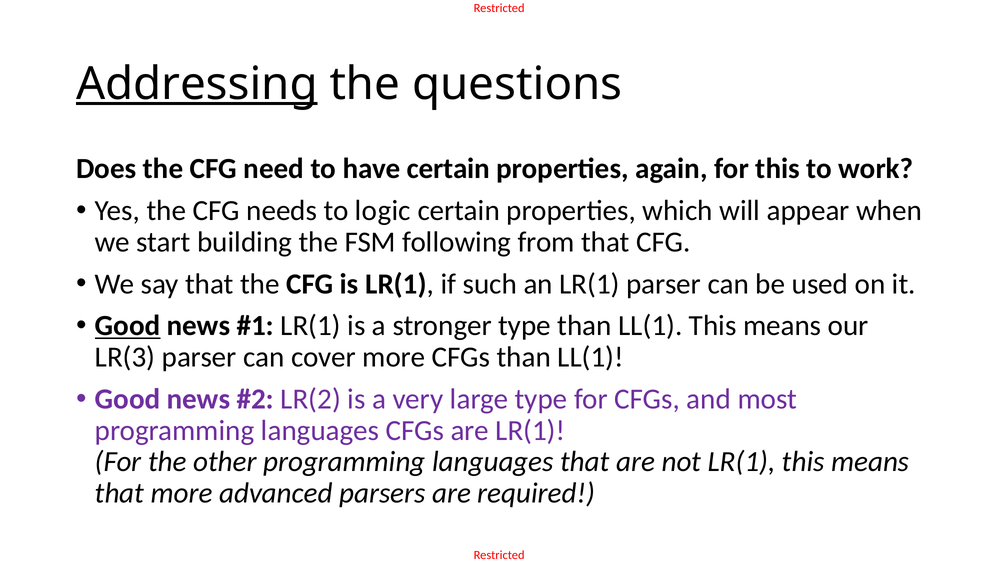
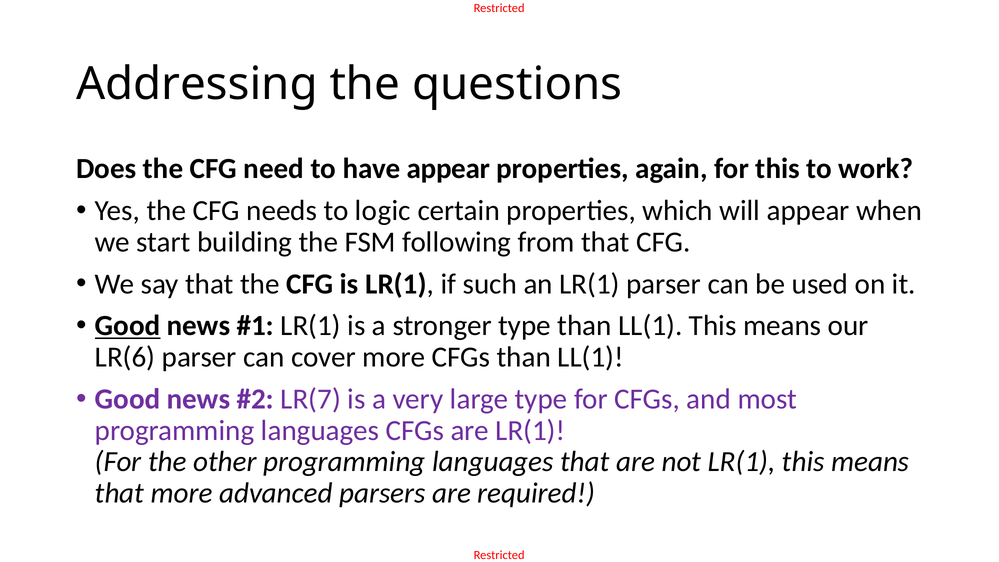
Addressing underline: present -> none (197, 84)
have certain: certain -> appear (448, 169)
LR(3: LR(3 -> LR(6 (125, 357)
LR(2: LR(2 -> LR(7 (311, 399)
